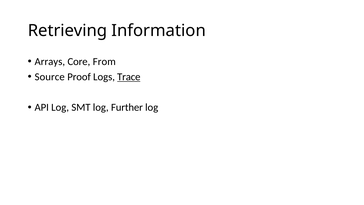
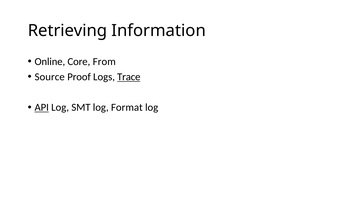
Arrays: Arrays -> Online (50, 62)
API underline: none -> present (42, 107)
Further: Further -> Format (127, 107)
